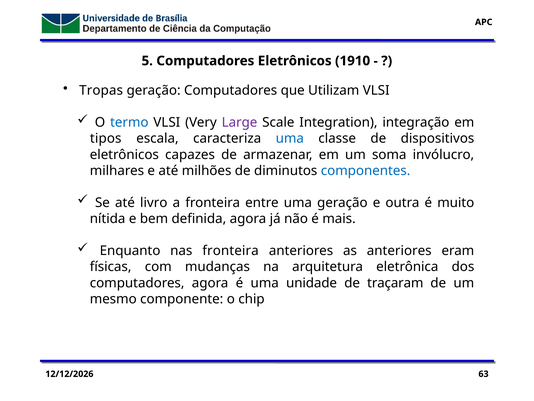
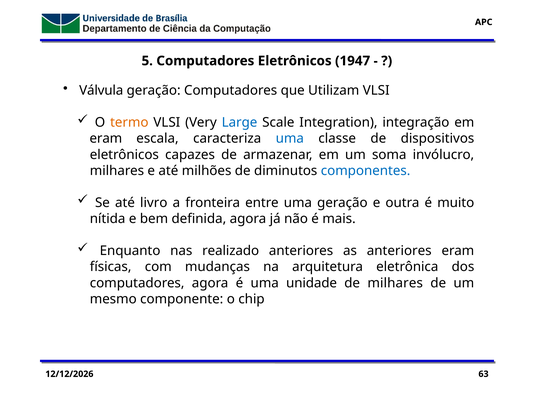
1910: 1910 -> 1947 (353, 61)
Tropas: Tropas -> Válvula (101, 90)
termo colour: blue -> orange (129, 122)
Large colour: purple -> blue (240, 122)
tipos: tipos -> eram (106, 138)
nas fronteira: fronteira -> realizado (231, 251)
de traçaram: traçaram -> milhares (395, 283)
